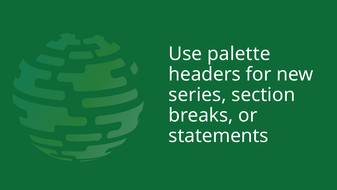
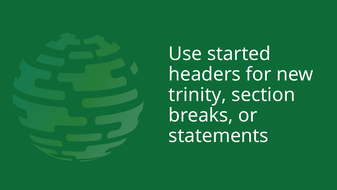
palette: palette -> started (239, 54)
series: series -> trinity (198, 95)
